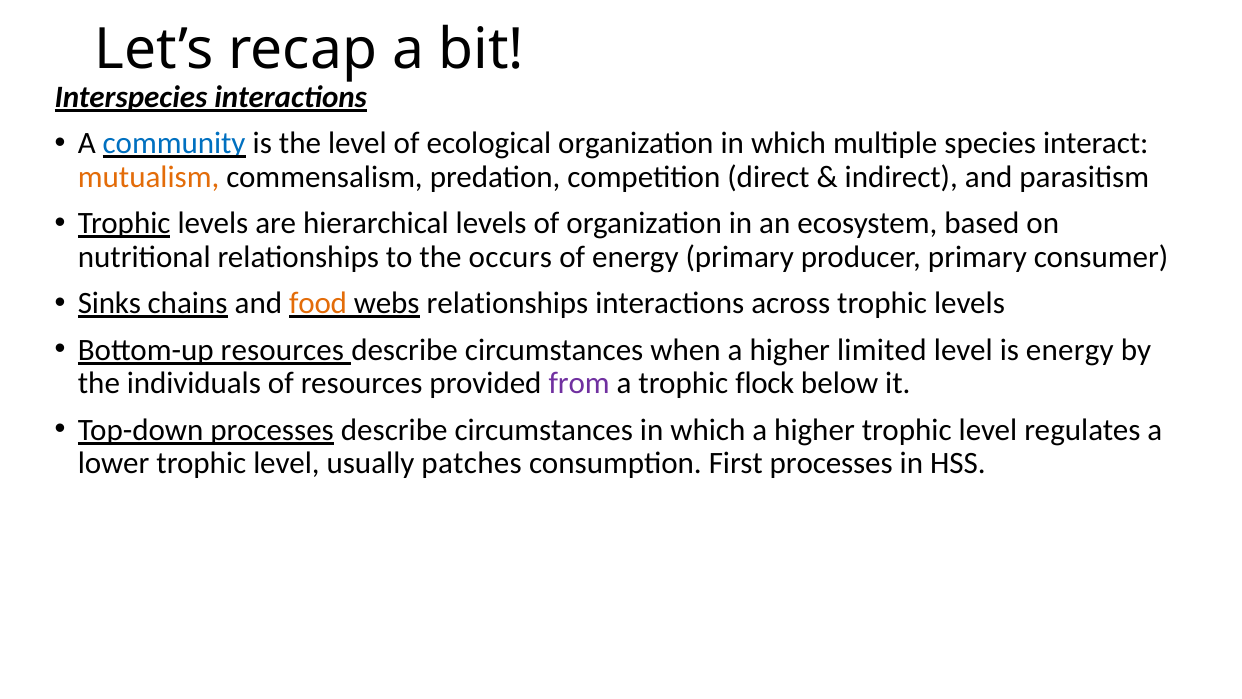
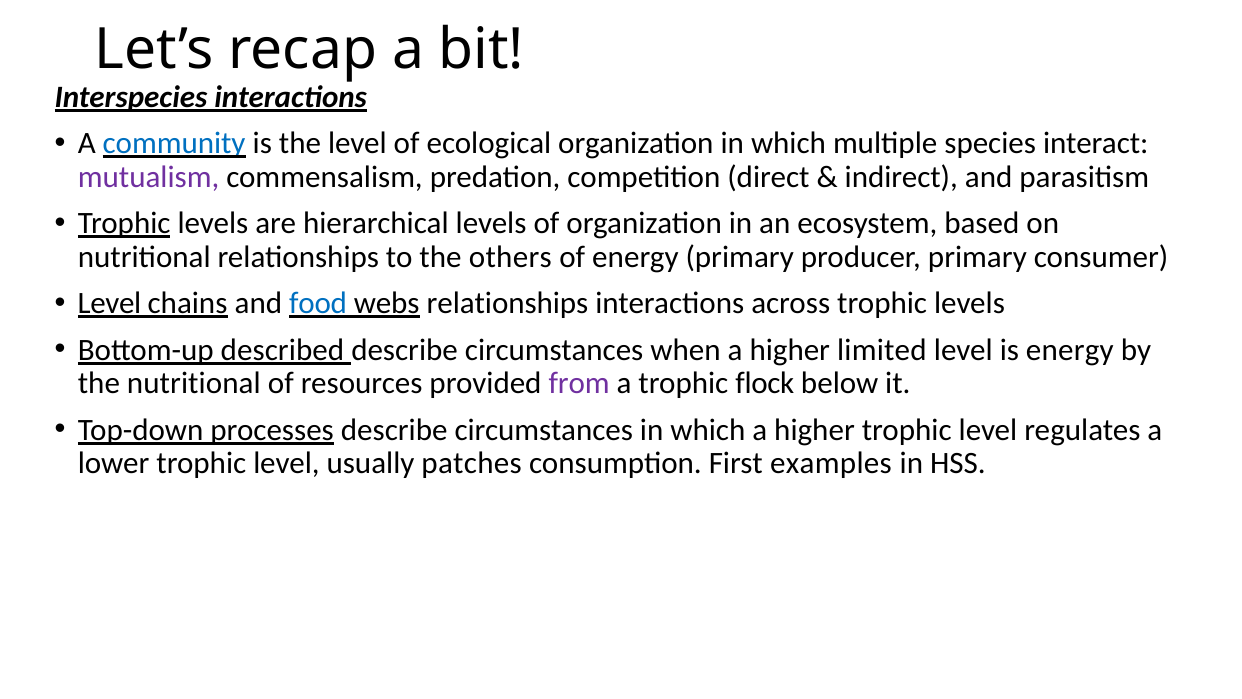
mutualism colour: orange -> purple (149, 177)
occurs: occurs -> others (510, 257)
Sinks: Sinks -> Level (109, 303)
food colour: orange -> blue (318, 303)
Bottom-up resources: resources -> described (282, 350)
the individuals: individuals -> nutritional (194, 383)
First processes: processes -> examples (831, 463)
